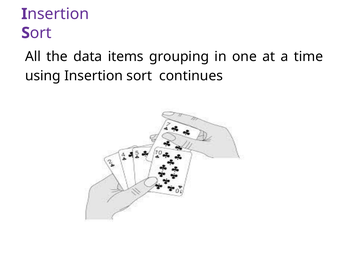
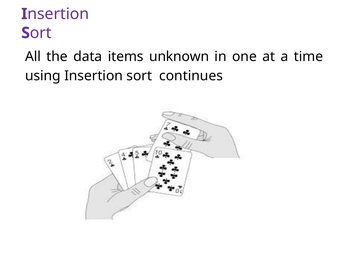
grouping: grouping -> unknown (179, 57)
